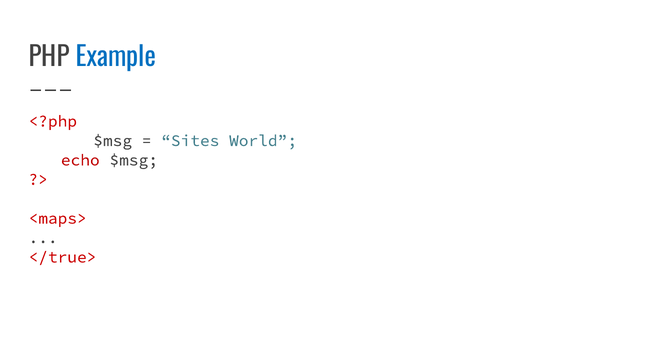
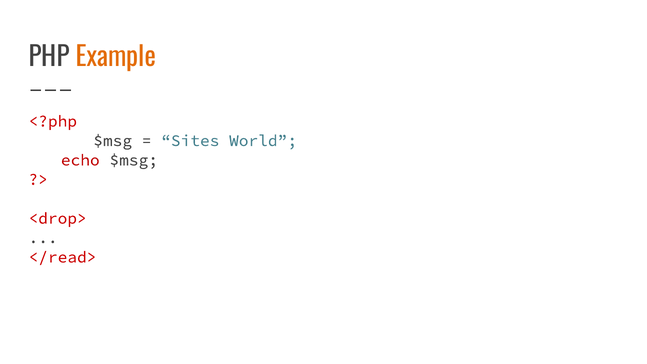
Example colour: blue -> orange (116, 57)
<maps>: <maps> -> <drop> (58, 218)
</true>: </true> -> </read> (62, 257)
